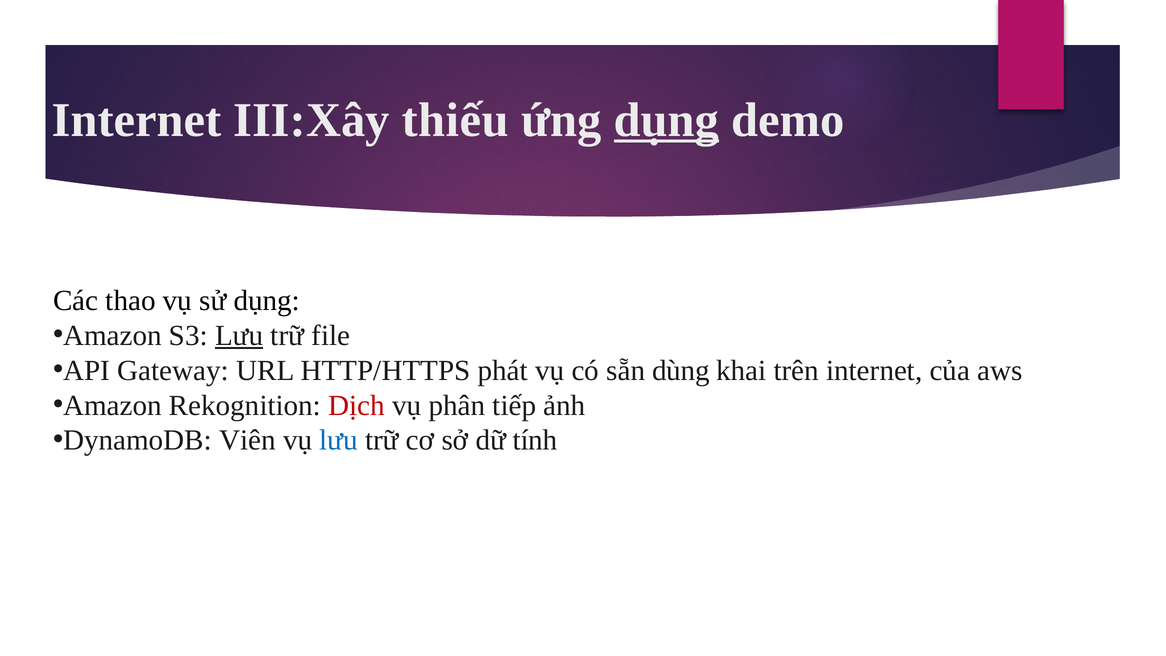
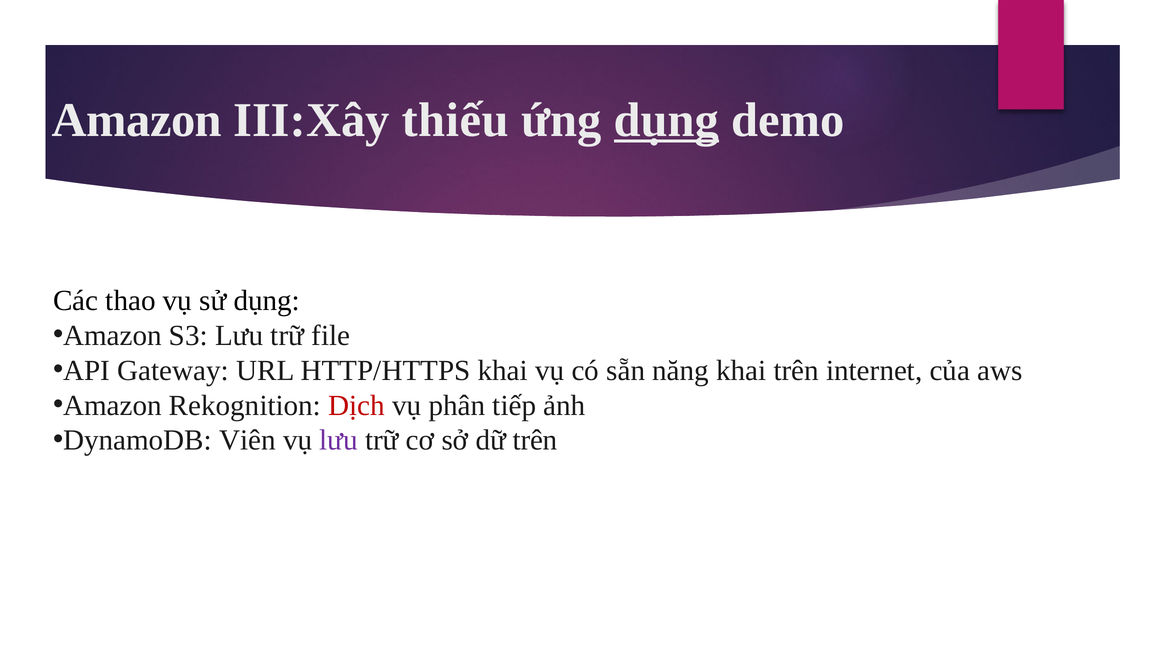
Internet: Internet -> Amazon (137, 120)
Lưu underline: present -> none (239, 335)
HTTP/HTTPS phát: phát -> khai (503, 370)
dùng: dùng -> năng (681, 370)
lưu colour: blue -> purple (339, 440)
dữ tính: tính -> trên (535, 440)
